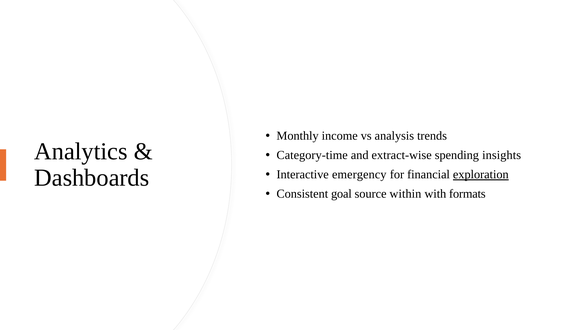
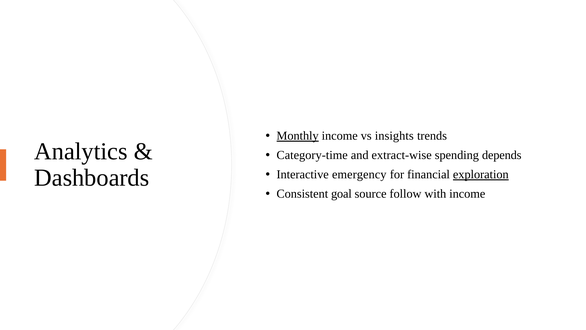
Monthly underline: none -> present (298, 136)
analysis: analysis -> insights (394, 136)
insights: insights -> depends (502, 155)
within: within -> follow (406, 194)
with formats: formats -> income (467, 194)
